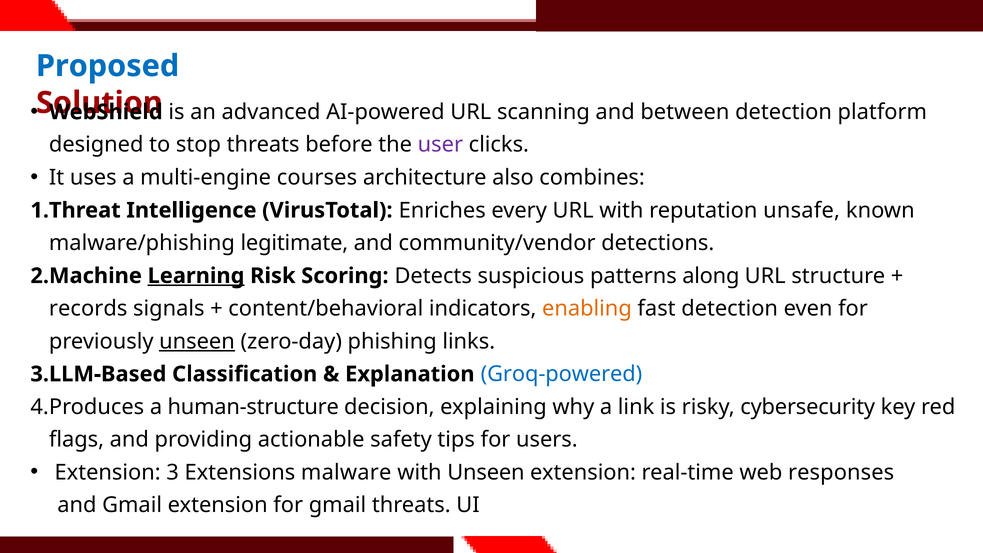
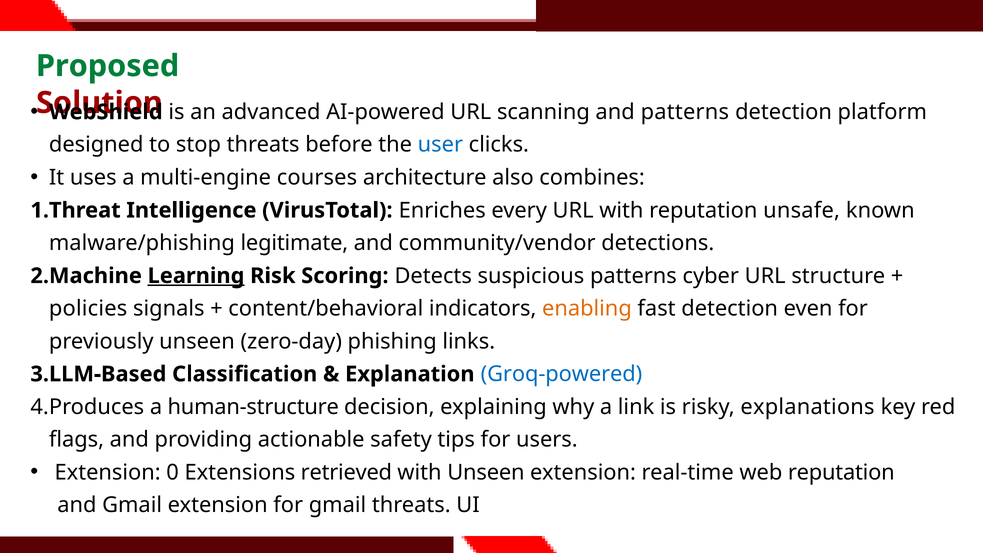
Proposed colour: blue -> green (108, 66)
and between: between -> patterns (685, 112)
user colour: purple -> blue (440, 145)
along: along -> cyber (711, 276)
records: records -> policies (88, 309)
unseen underline: present -> none (197, 341)
cybersecurity: cybersecurity -> explanations (808, 407)
3: 3 -> 0 (173, 472)
malware: malware -> retrieved (346, 472)
web responses: responses -> reputation (841, 472)
